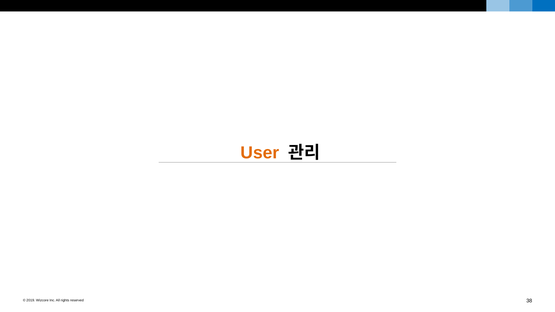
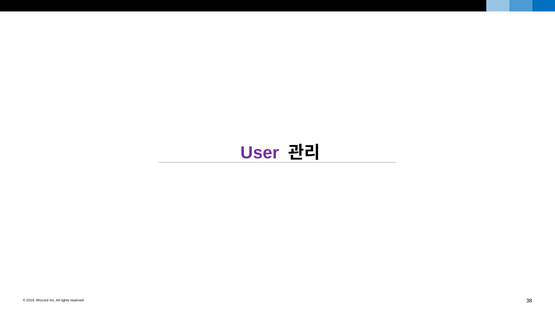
User colour: orange -> purple (260, 153)
